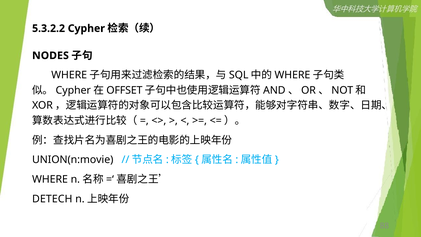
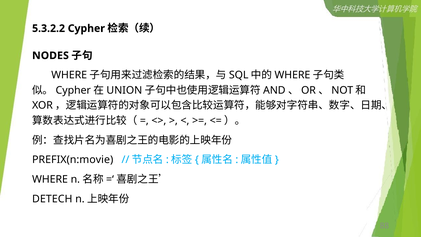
OFFSET: OFFSET -> UNION (124, 90)
UNION(n:movie: UNION(n:movie -> PREFIX(n:movie (73, 160)
